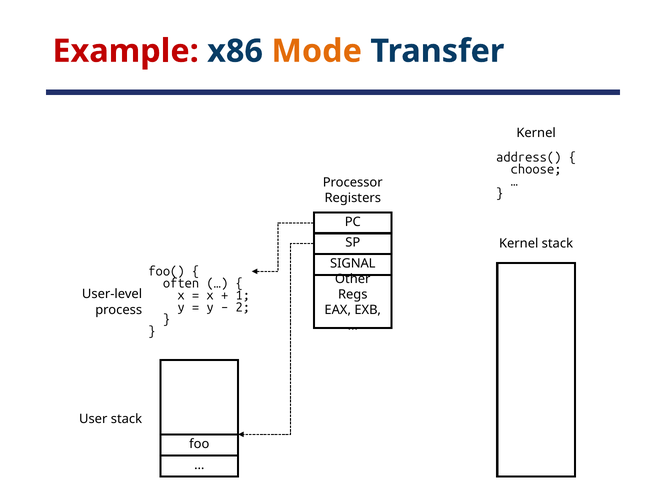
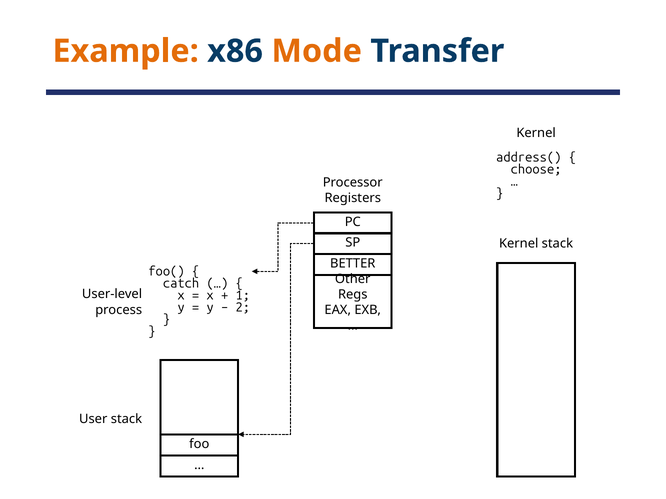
Example colour: red -> orange (126, 51)
SIGNAL: SIGNAL -> BETTER (353, 264)
often: often -> catch (181, 284)
